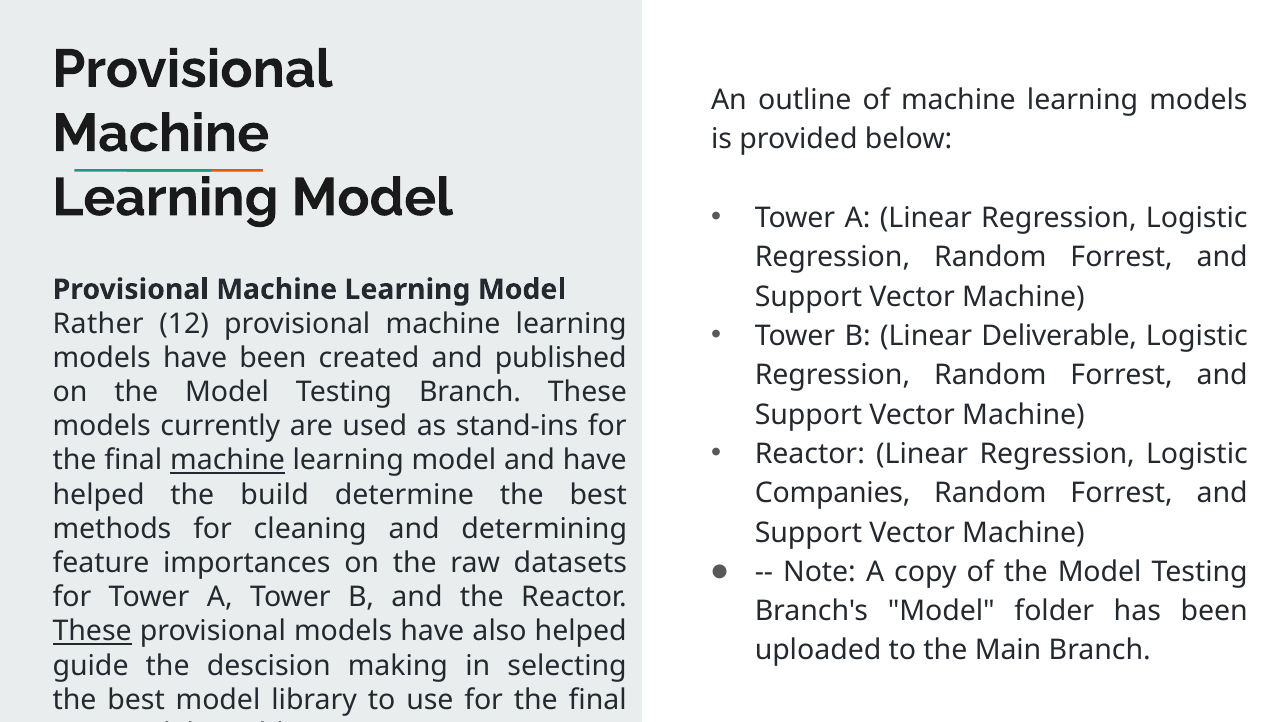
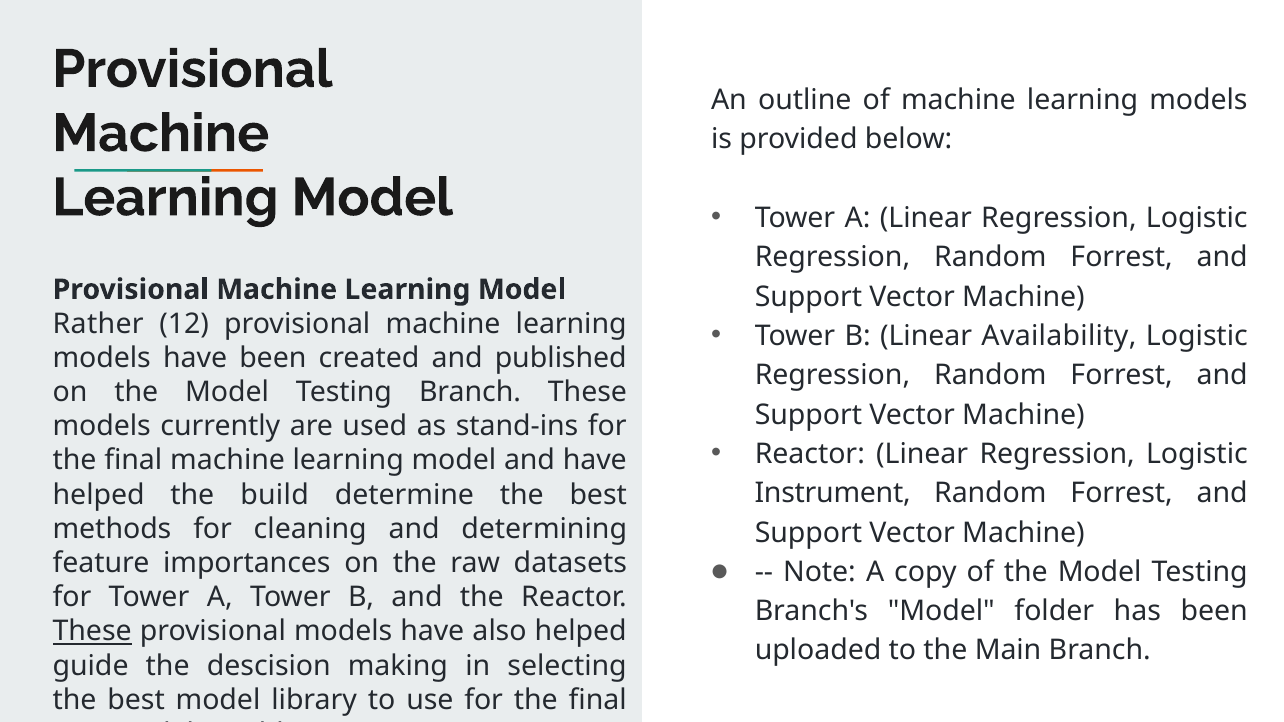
Linear Deliverable: Deliverable -> Availability (1059, 336)
machine underline: present -> none (228, 461)
Companies: Companies -> Instrument (833, 493)
